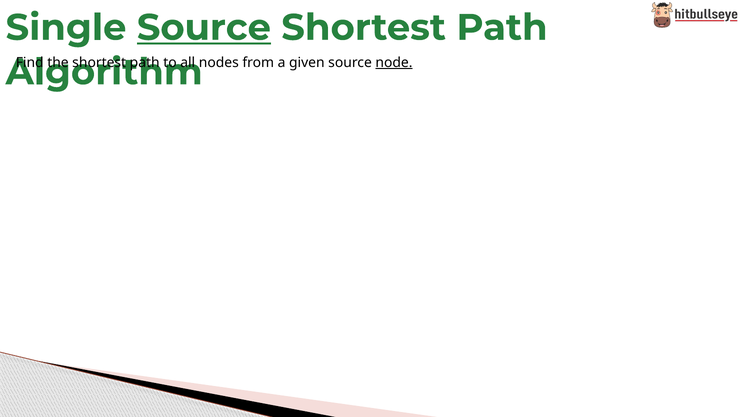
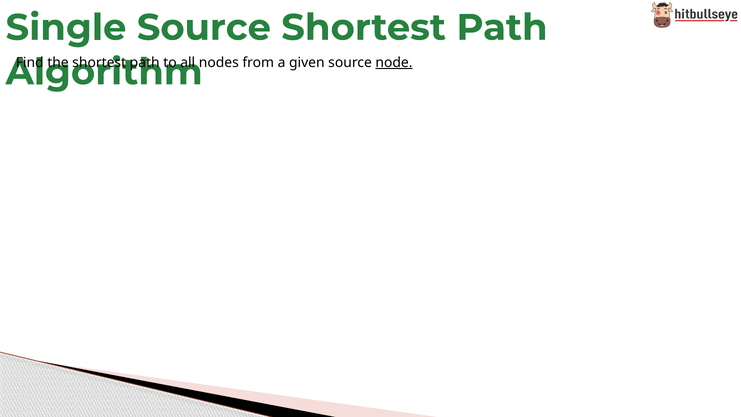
Source underline: present -> none (204, 28)
